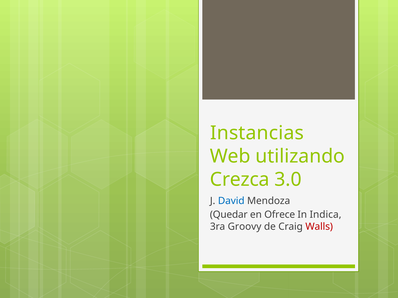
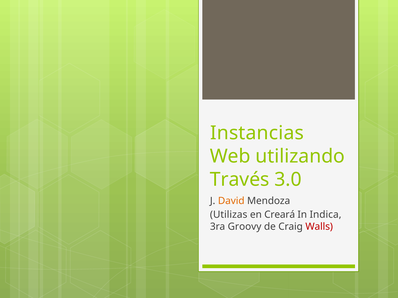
Crezca: Crezca -> Través (240, 180)
David colour: blue -> orange (231, 201)
Quedar: Quedar -> Utilizas (229, 215)
Ofrece: Ofrece -> Creará (280, 215)
